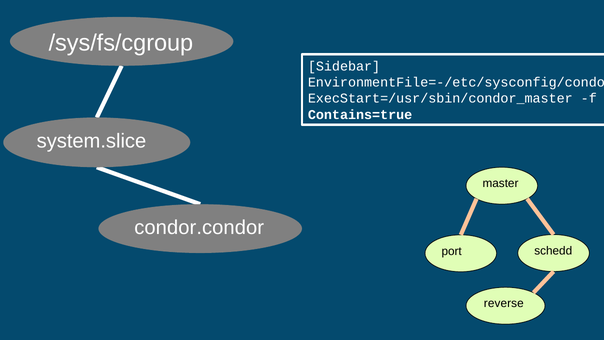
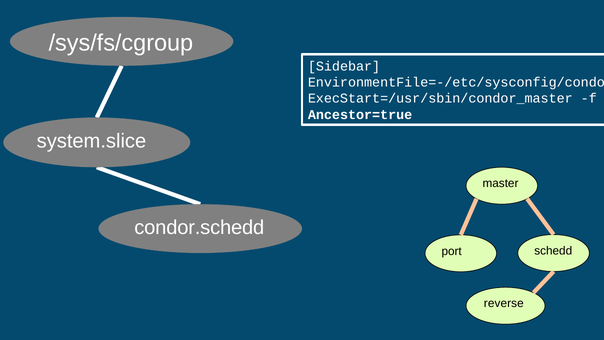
Contains=true: Contains=true -> Ancestor=true (360, 115)
condor.condor: condor.condor -> condor.schedd (199, 228)
